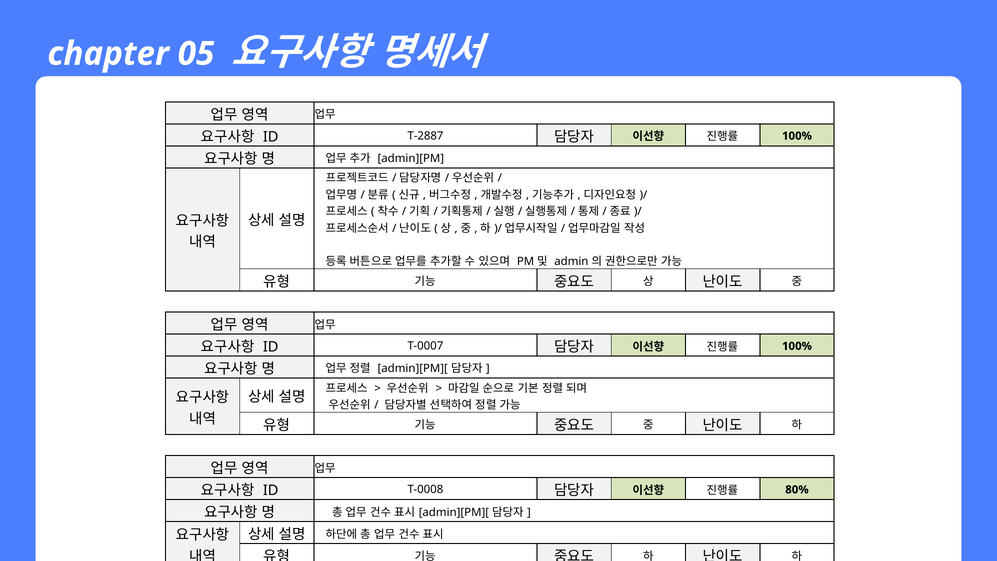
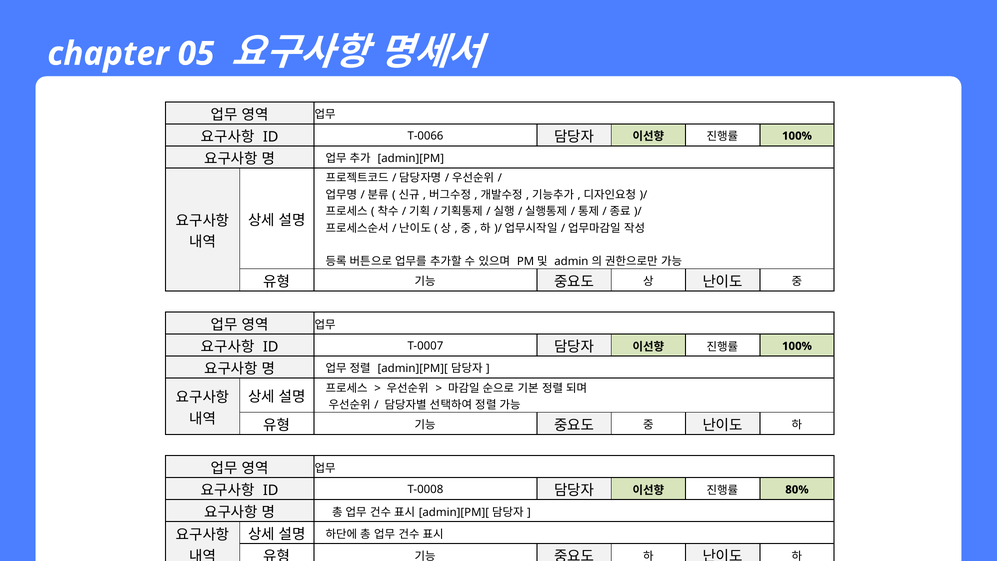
T-2887: T-2887 -> T-0066 (425, 136)
